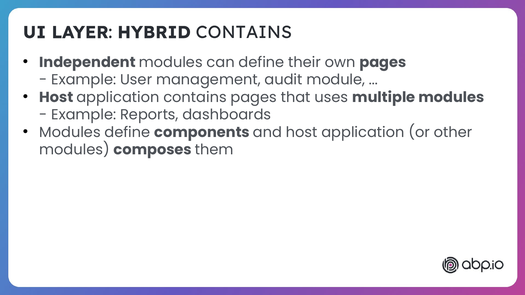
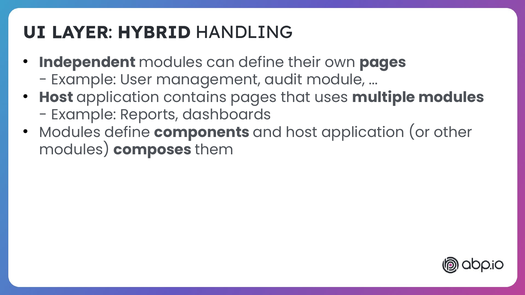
HYBRID CONTAINS: CONTAINS -> HANDLING (244, 32)
